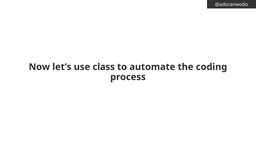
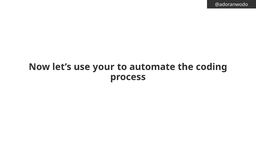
class: class -> your (104, 67)
